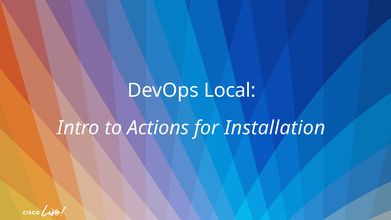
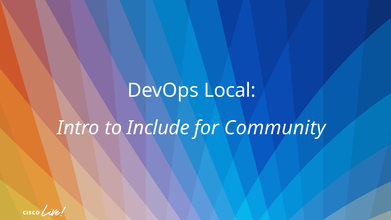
Actions: Actions -> Include (158, 128)
Installation: Installation -> Community (275, 128)
